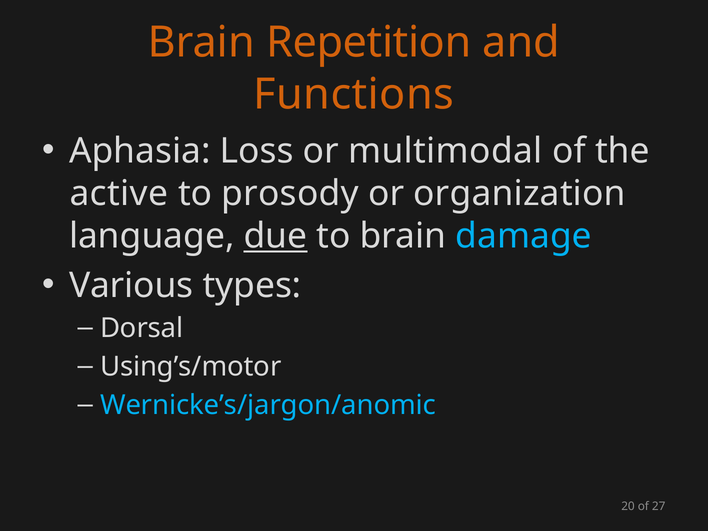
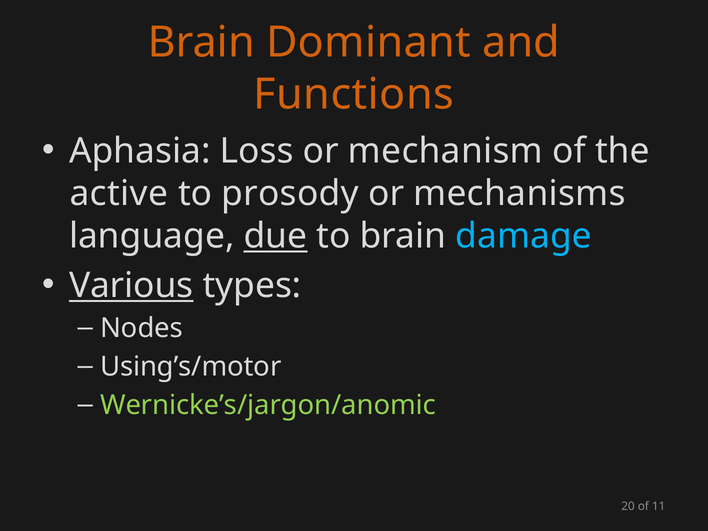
Repetition: Repetition -> Dominant (368, 43)
multimodal: multimodal -> mechanism (445, 151)
organization: organization -> mechanisms (520, 194)
Various underline: none -> present (131, 286)
Dorsal: Dorsal -> Nodes (142, 328)
Wernicke’s/jargon/anomic colour: light blue -> light green (268, 405)
27: 27 -> 11 (659, 506)
